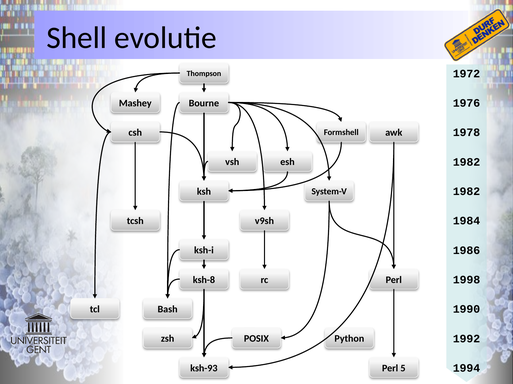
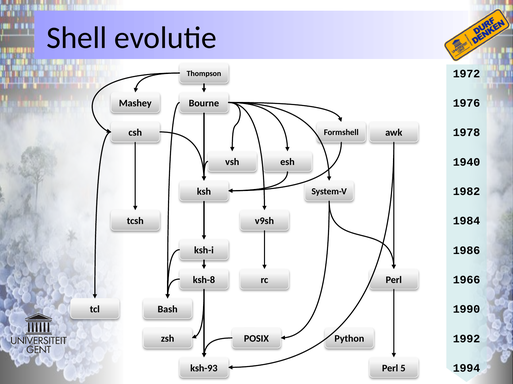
1982: 1982 -> 1940 (467, 162)
1998: 1998 -> 1966 (467, 280)
